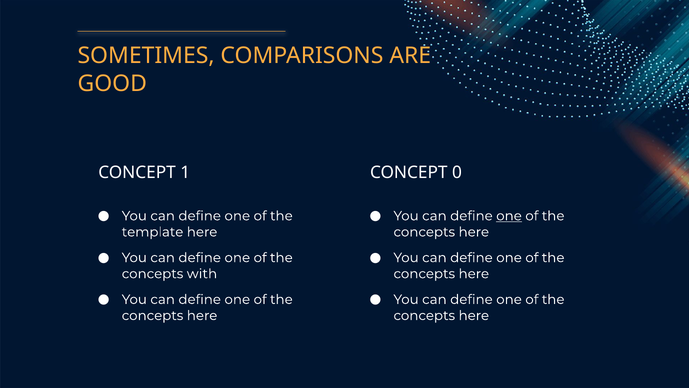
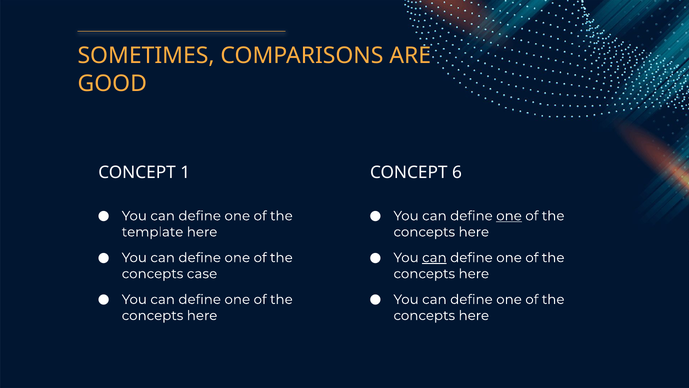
0: 0 -> 6 (457, 173)
can underline: none -> present (434, 257)
with: with -> case (202, 274)
